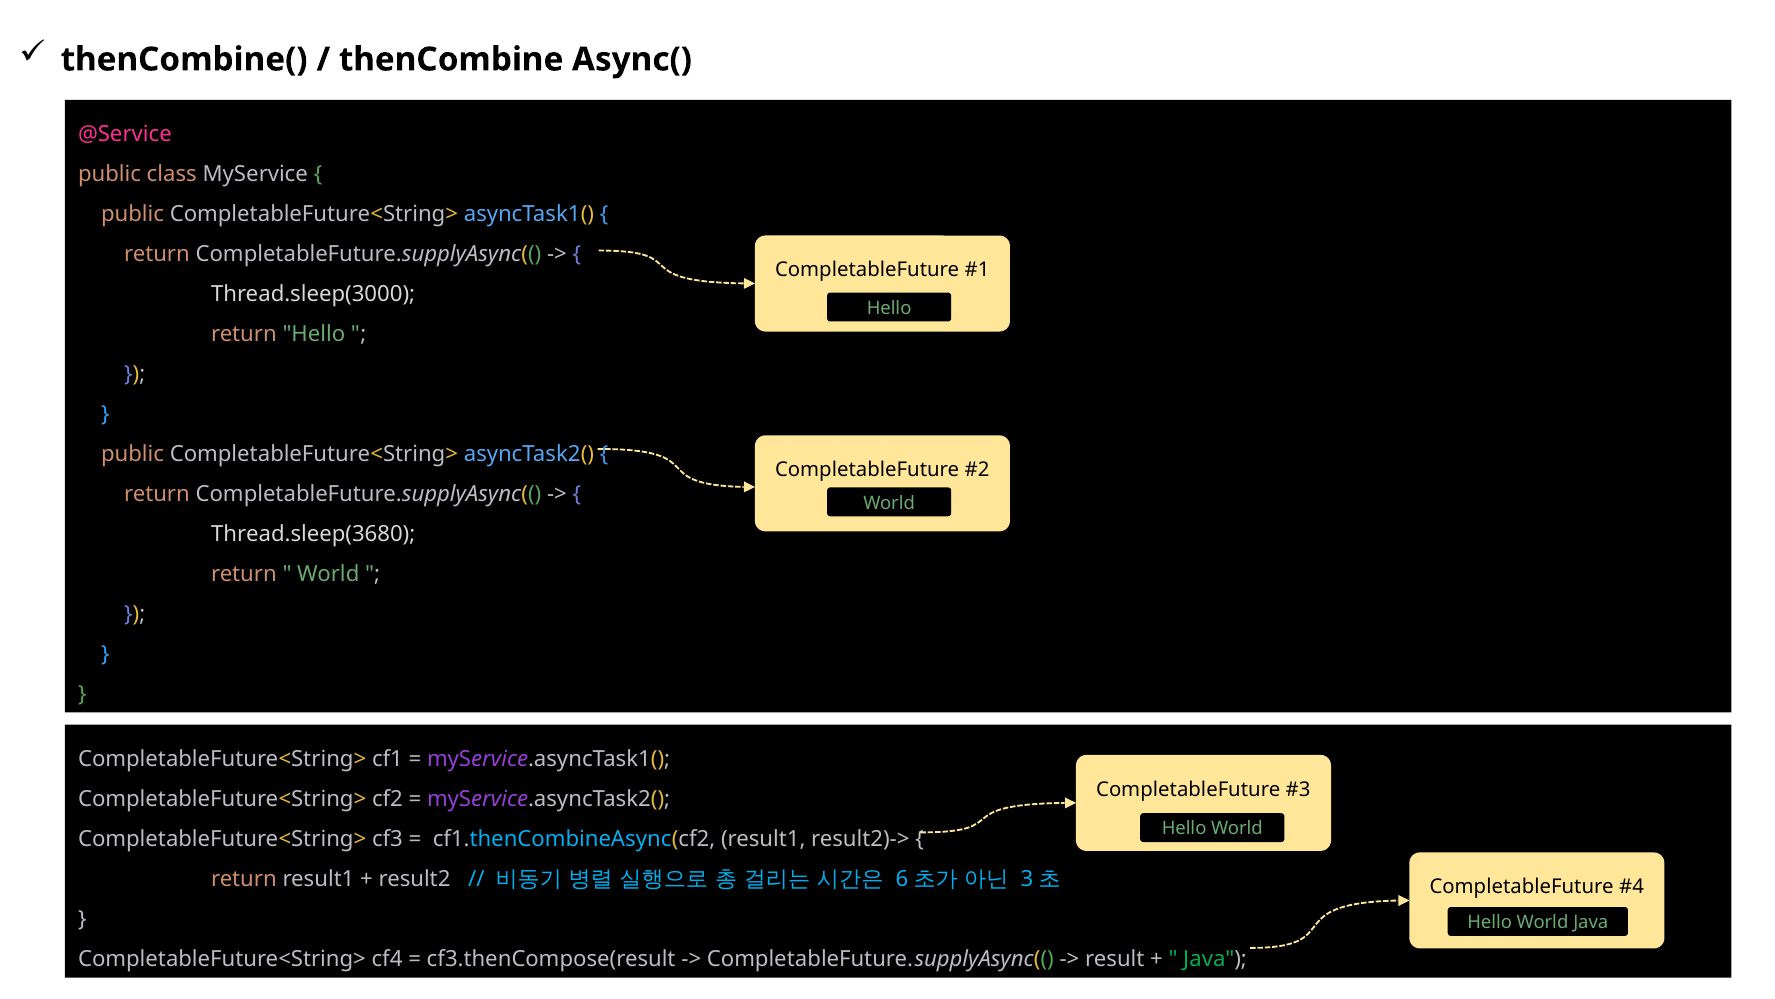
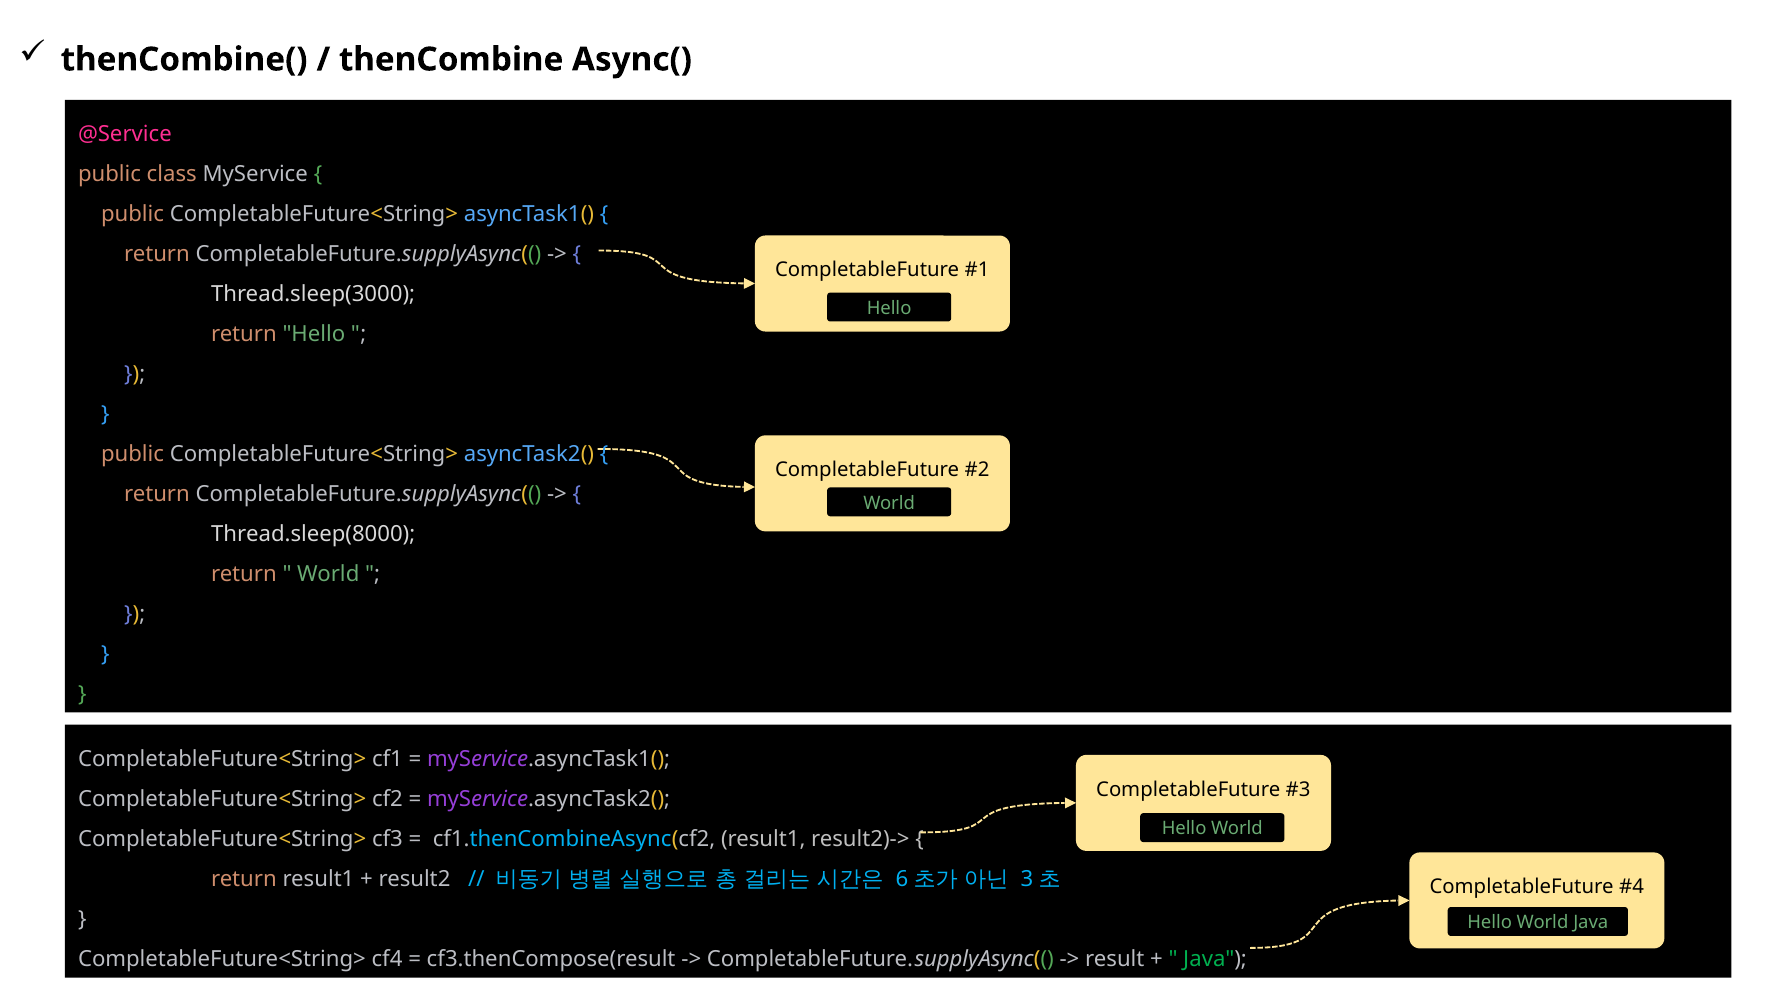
Thread.sleep(3680: Thread.sleep(3680 -> Thread.sleep(8000 (313, 534)
